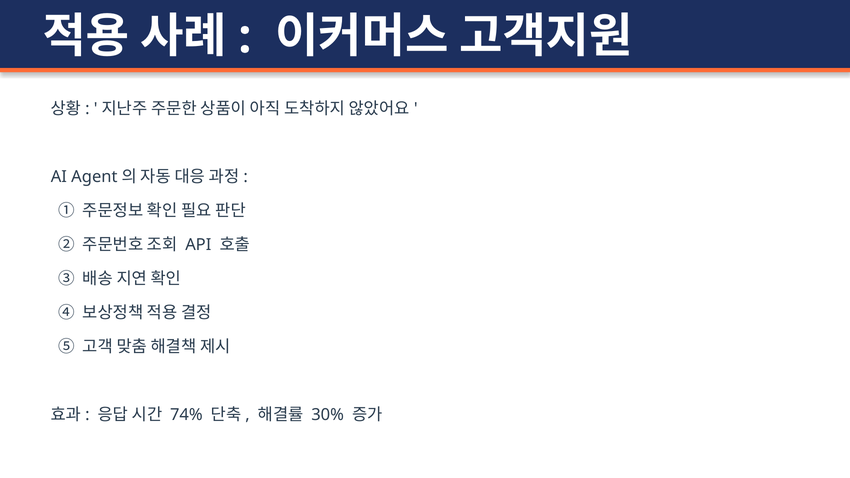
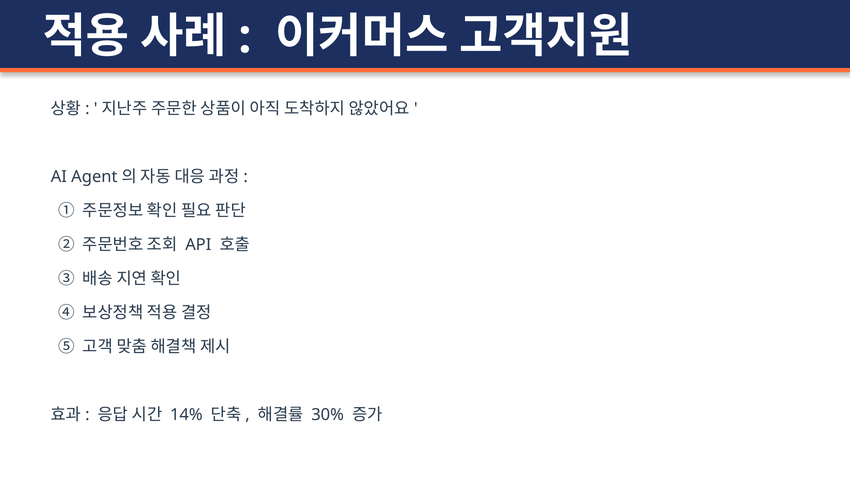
74%: 74% -> 14% (186, 415)
